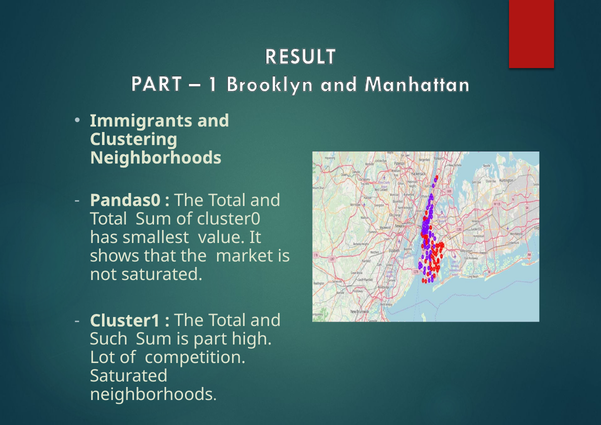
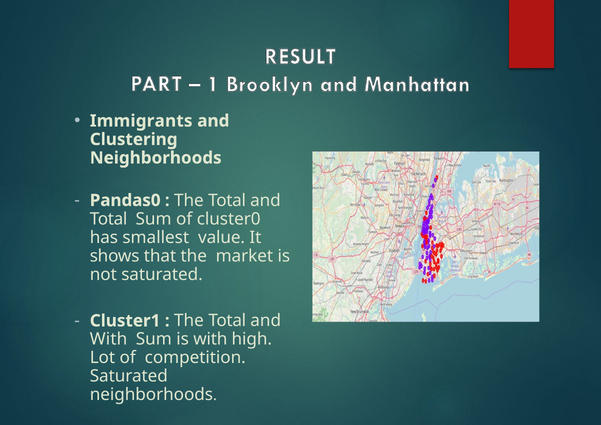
Such: Such -> With (109, 339)
is part: part -> with (210, 339)
